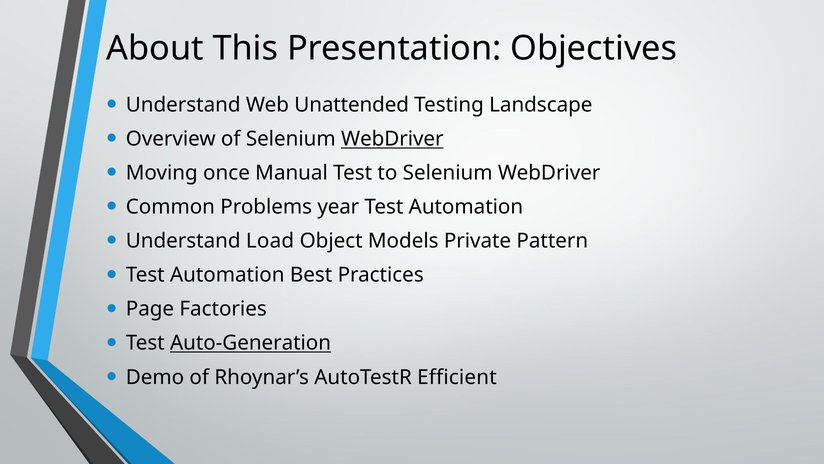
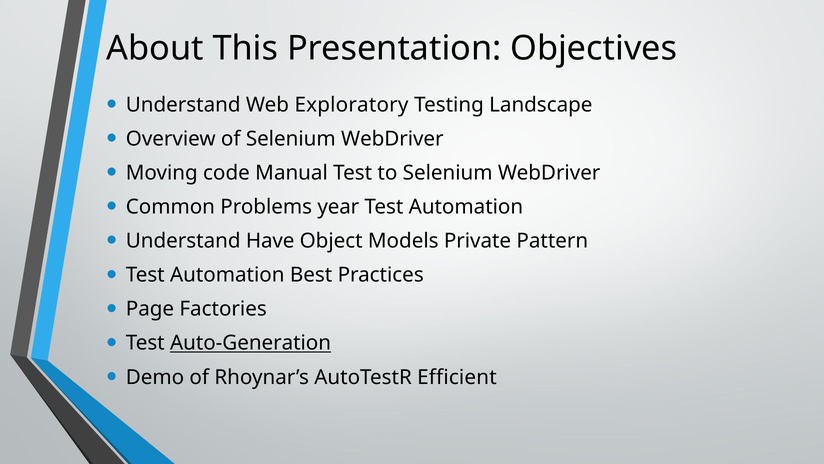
Unattended: Unattended -> Exploratory (351, 105)
WebDriver underline: present -> none (392, 139)
once: once -> code (226, 173)
Load: Load -> Have (270, 241)
